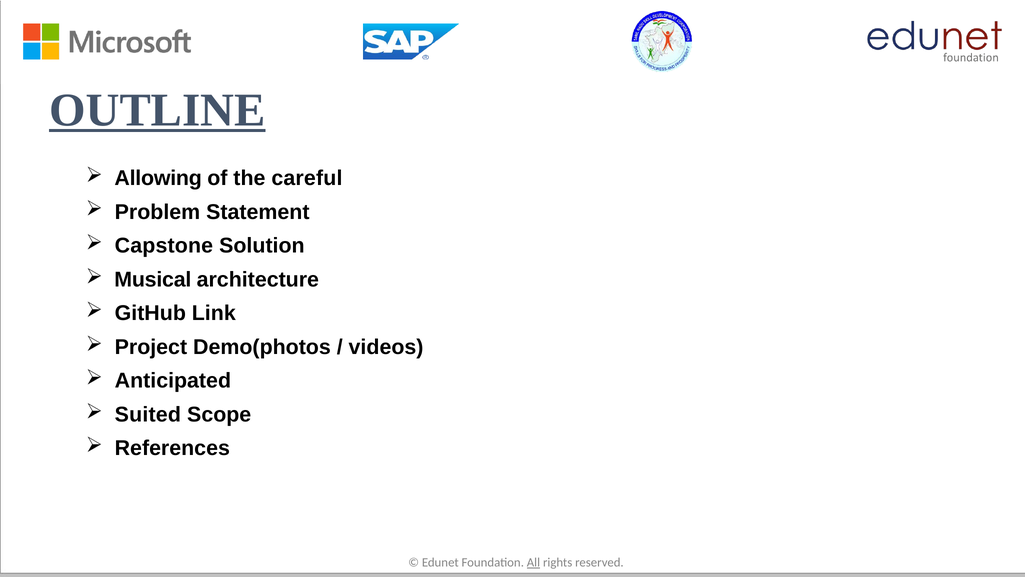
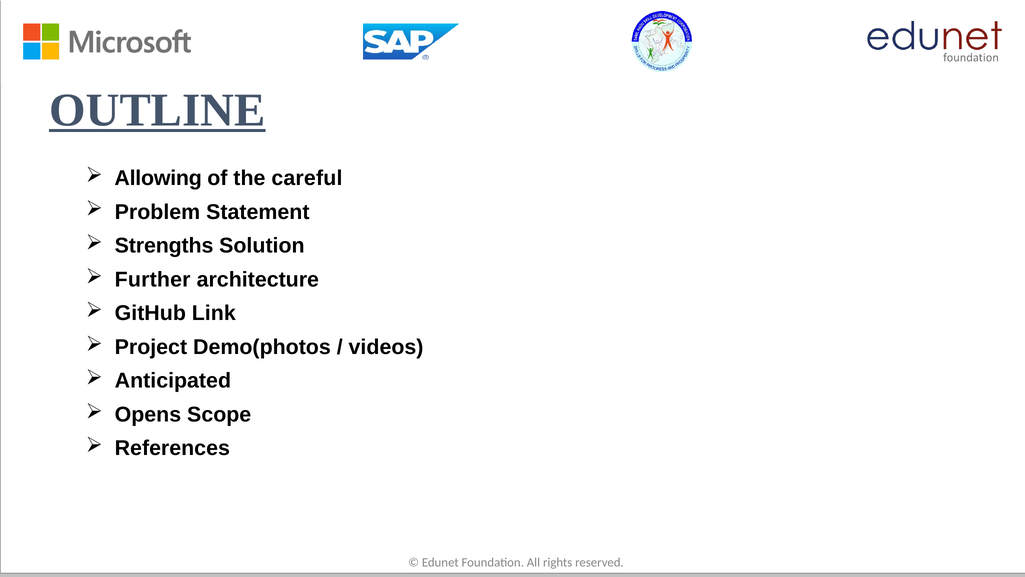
Capstone: Capstone -> Strengths (164, 246)
Musical: Musical -> Further (153, 279)
Suited: Suited -> Opens (148, 414)
All underline: present -> none (533, 562)
